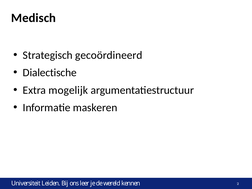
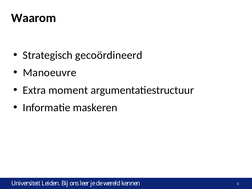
Medisch: Medisch -> Waarom (34, 18)
Dialectische: Dialectische -> Manoeuvre (50, 73)
mogelijk: mogelijk -> moment (68, 90)
